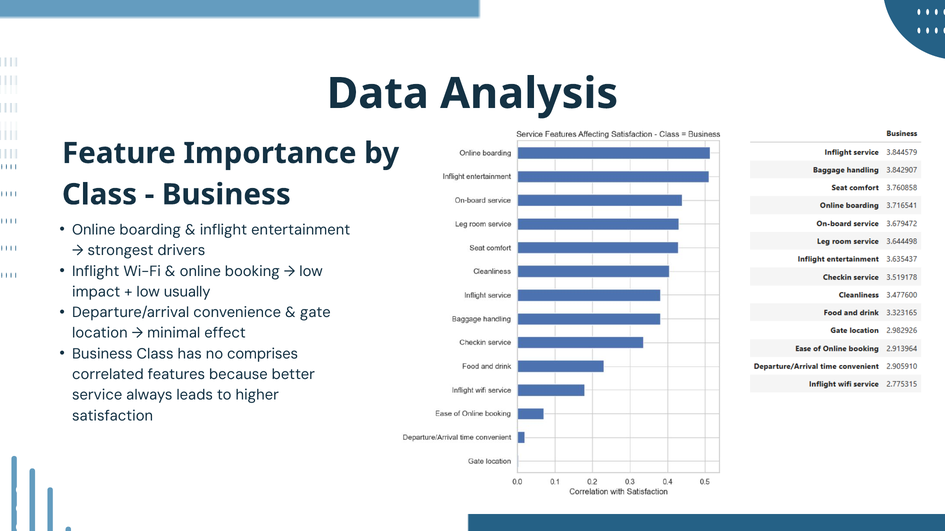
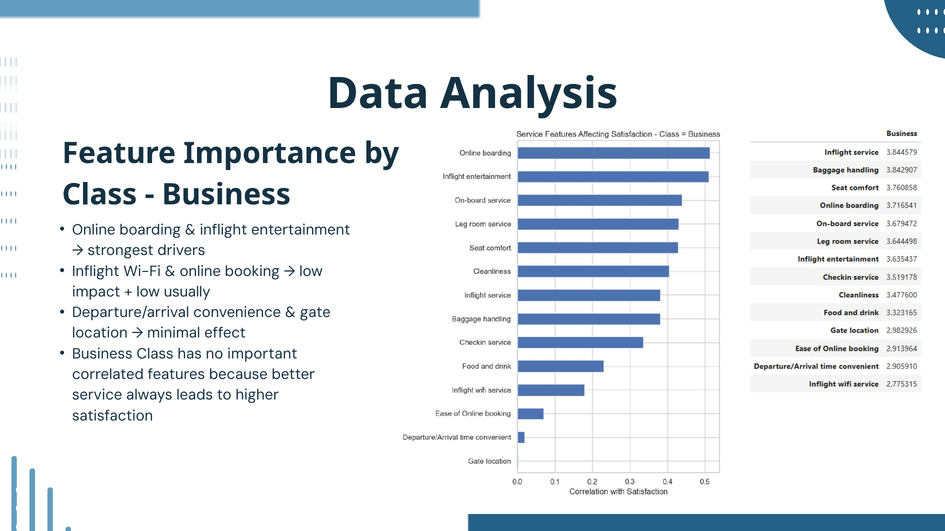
comprises: comprises -> important (262, 354)
